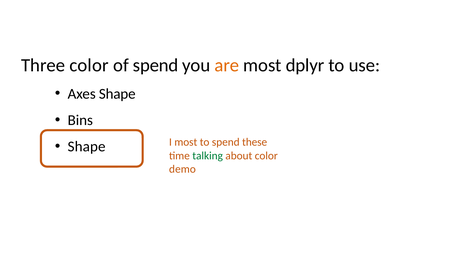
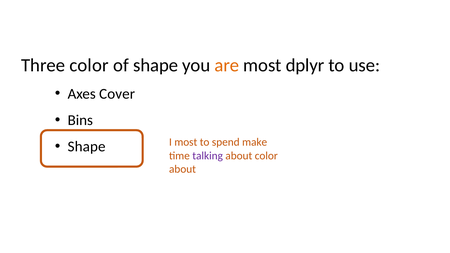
of spend: spend -> shape (156, 65)
Axes Shape: Shape -> Cover (117, 94)
these: these -> make (255, 142)
talking colour: green -> purple (208, 156)
demo: demo -> about (182, 169)
